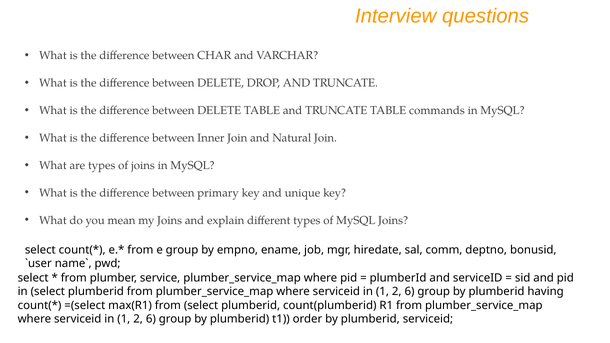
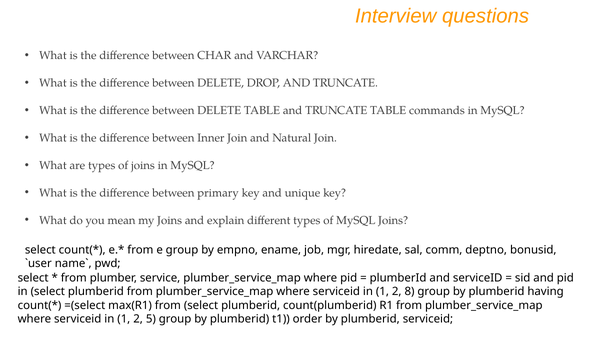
6: 6 -> 8 (409, 292)
6: 6 -> 5 (151, 319)
